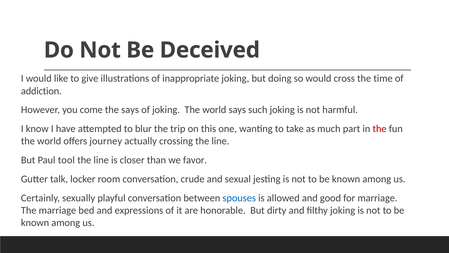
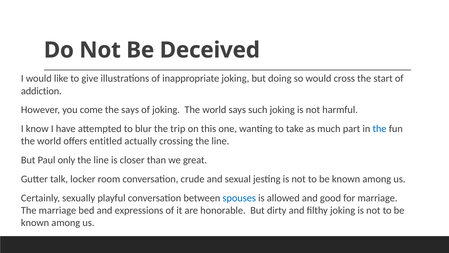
time: time -> start (383, 78)
the colour: red -> blue (380, 129)
journey: journey -> entitled (106, 141)
tool: tool -> only (66, 160)
favor: favor -> great (195, 160)
